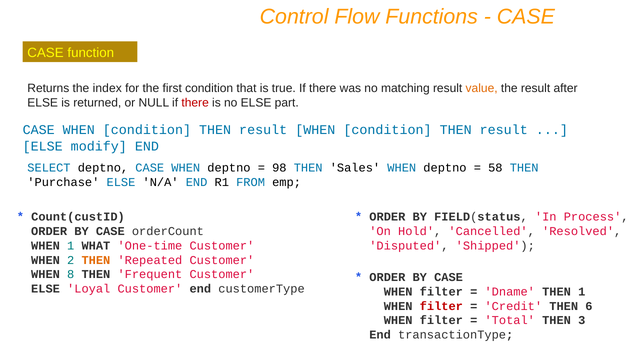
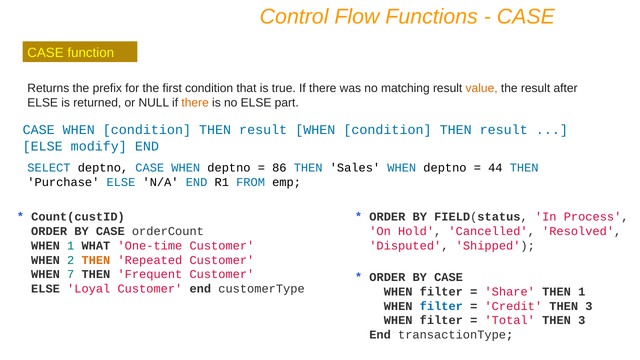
index: index -> prefix (107, 88)
there colour: red -> orange (195, 103)
98: 98 -> 86 (279, 168)
58: 58 -> 44 (495, 168)
8: 8 -> 7 (71, 274)
Dname: Dname -> Share (510, 292)
filter colour: red -> blue (441, 306)
Credit THEN 6: 6 -> 3 (589, 306)
